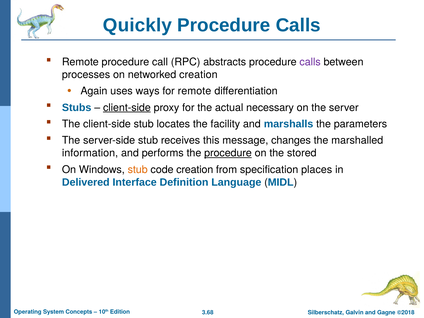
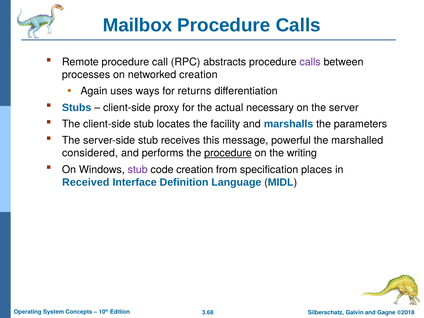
Quickly: Quickly -> Mailbox (138, 25)
for remote: remote -> returns (195, 91)
client-side underline: present -> none (127, 108)
changes: changes -> powerful (291, 140)
information: information -> considered (90, 153)
stored: stored -> writing (302, 153)
stub colour: orange -> purple (138, 170)
Delivered: Delivered -> Received (86, 182)
